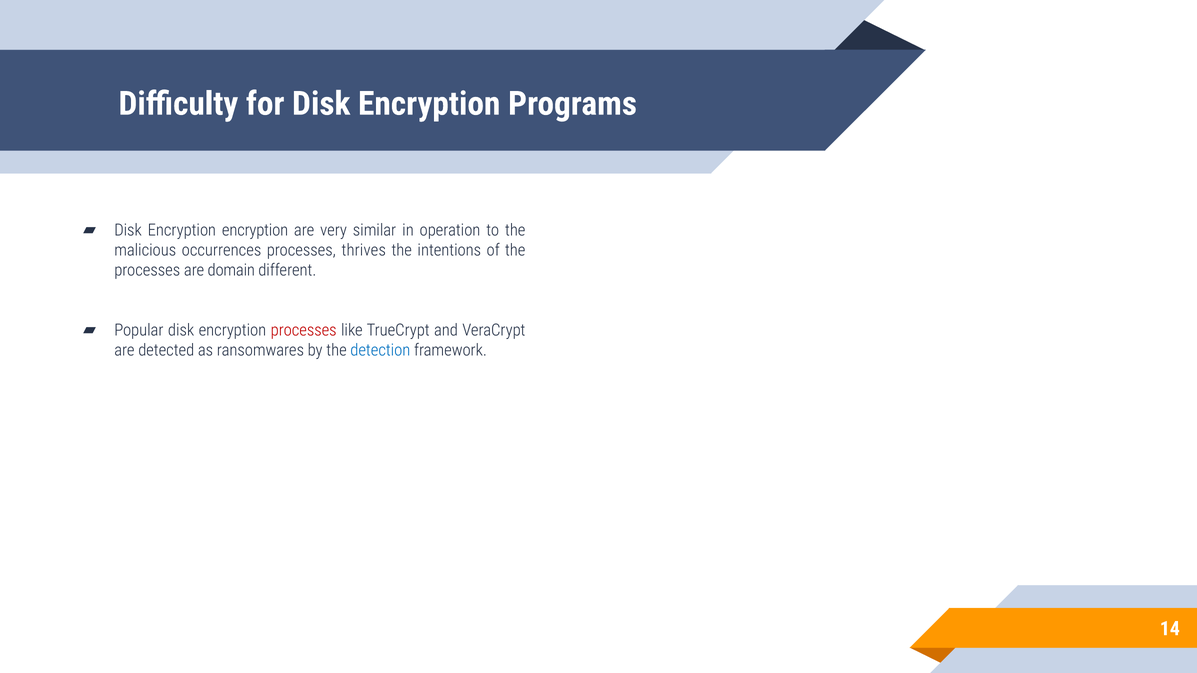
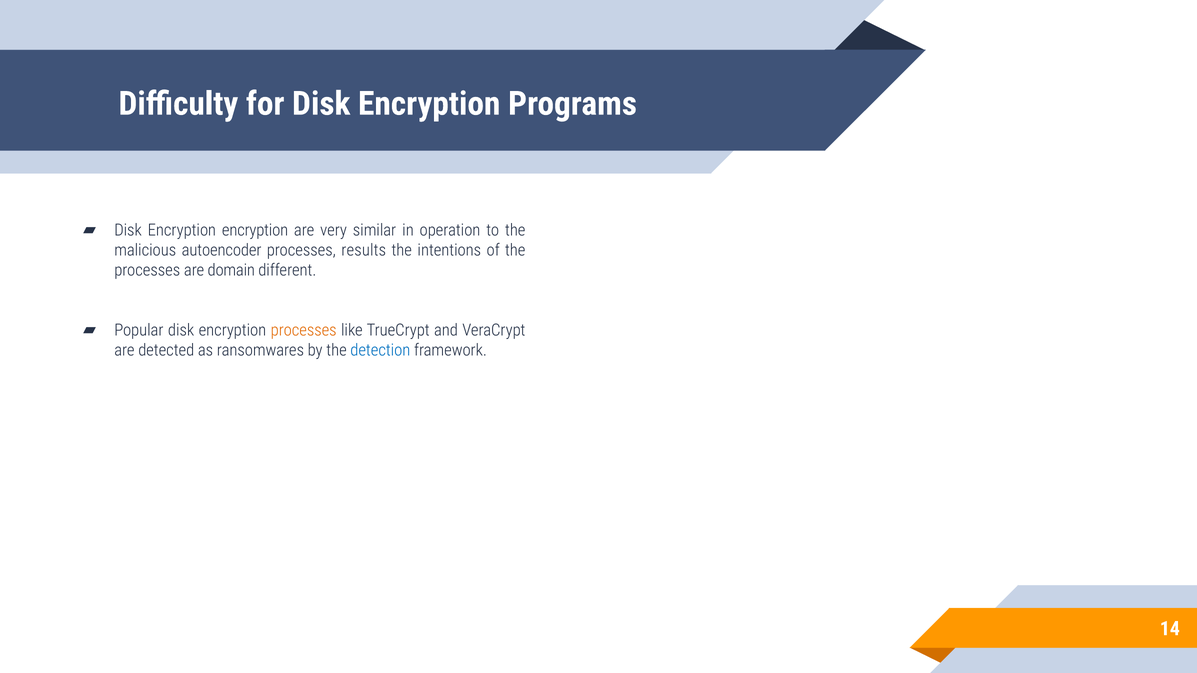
occurrences: occurrences -> autoencoder (222, 251)
thrives: thrives -> results (364, 251)
processes colour: red -> orange (304, 330)
